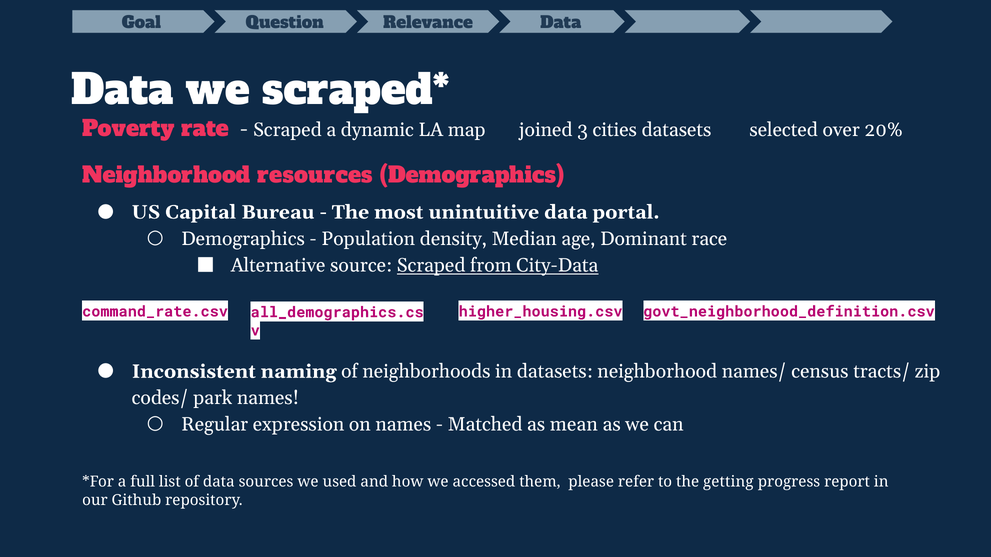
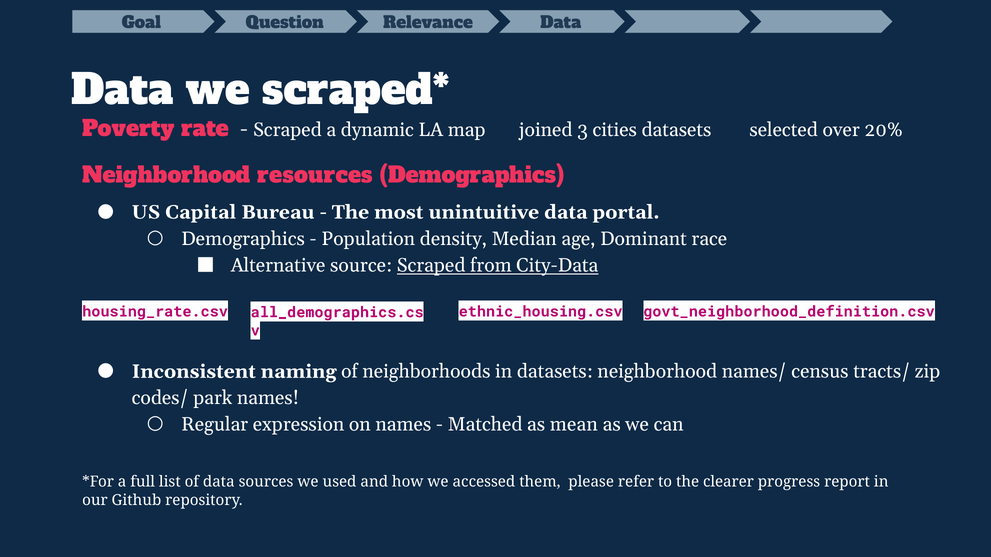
command_rate.csv: command_rate.csv -> housing_rate.csv (155, 312)
higher_housing.csv: higher_housing.csv -> ethnic_housing.csv (541, 312)
getting: getting -> clearer (728, 482)
